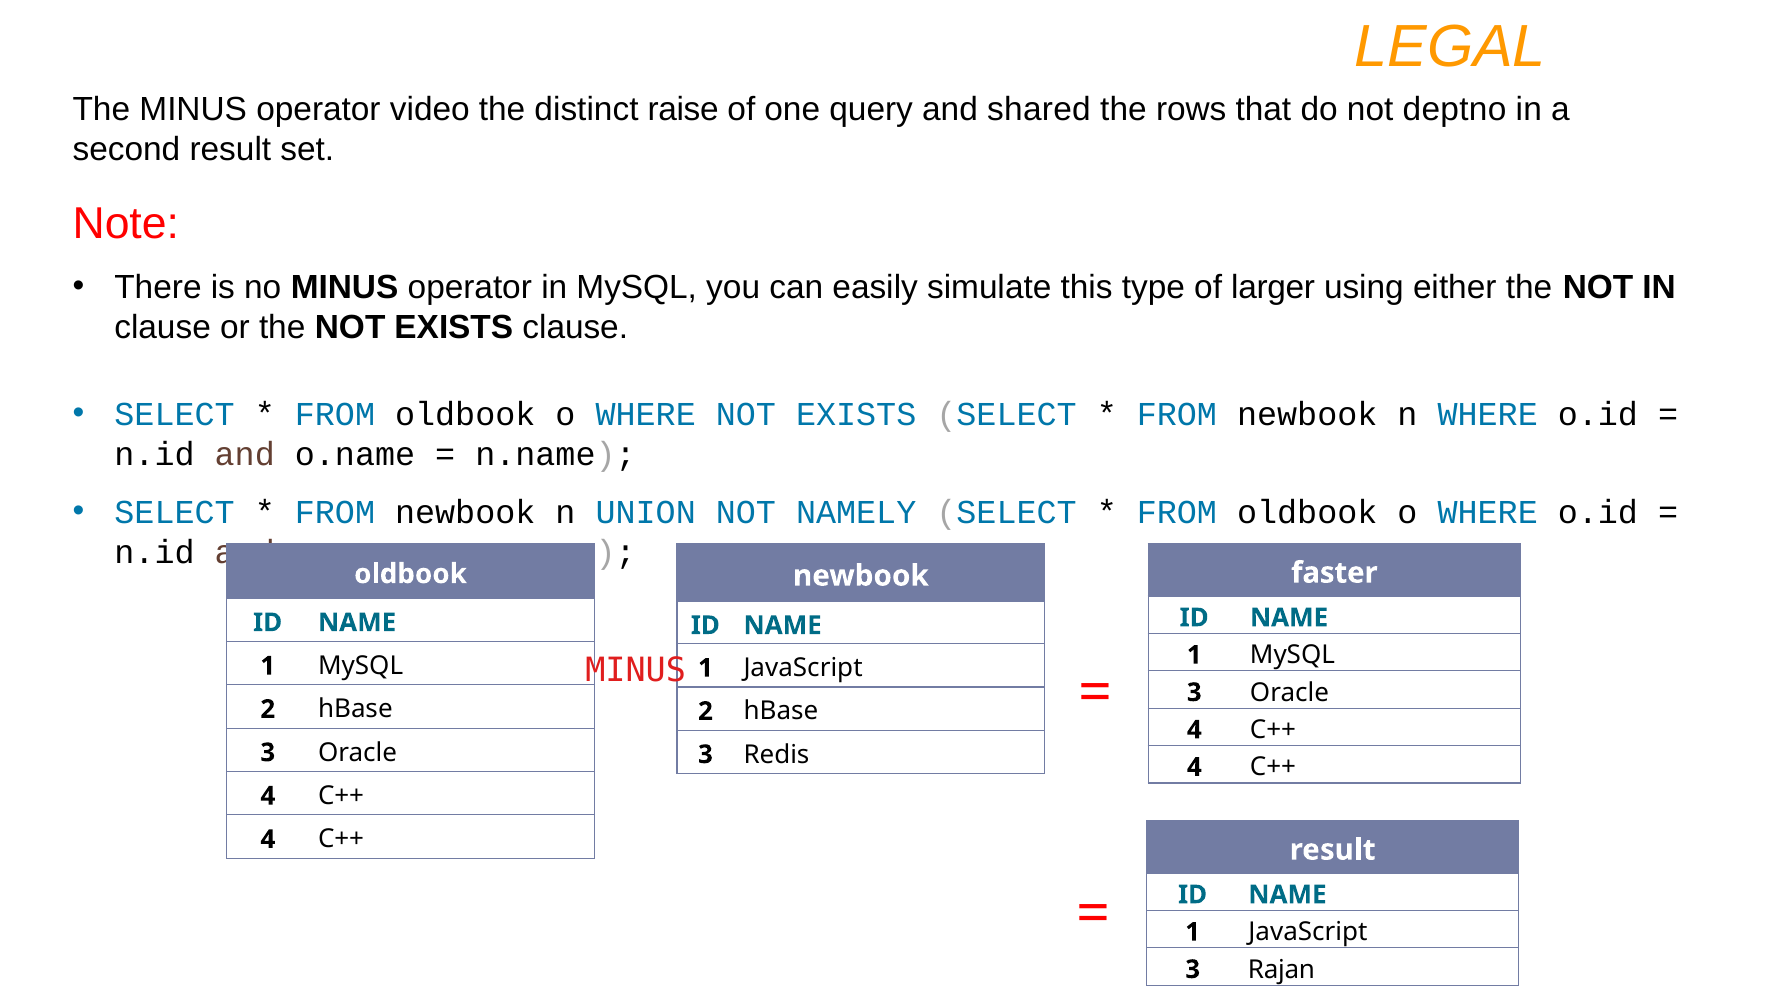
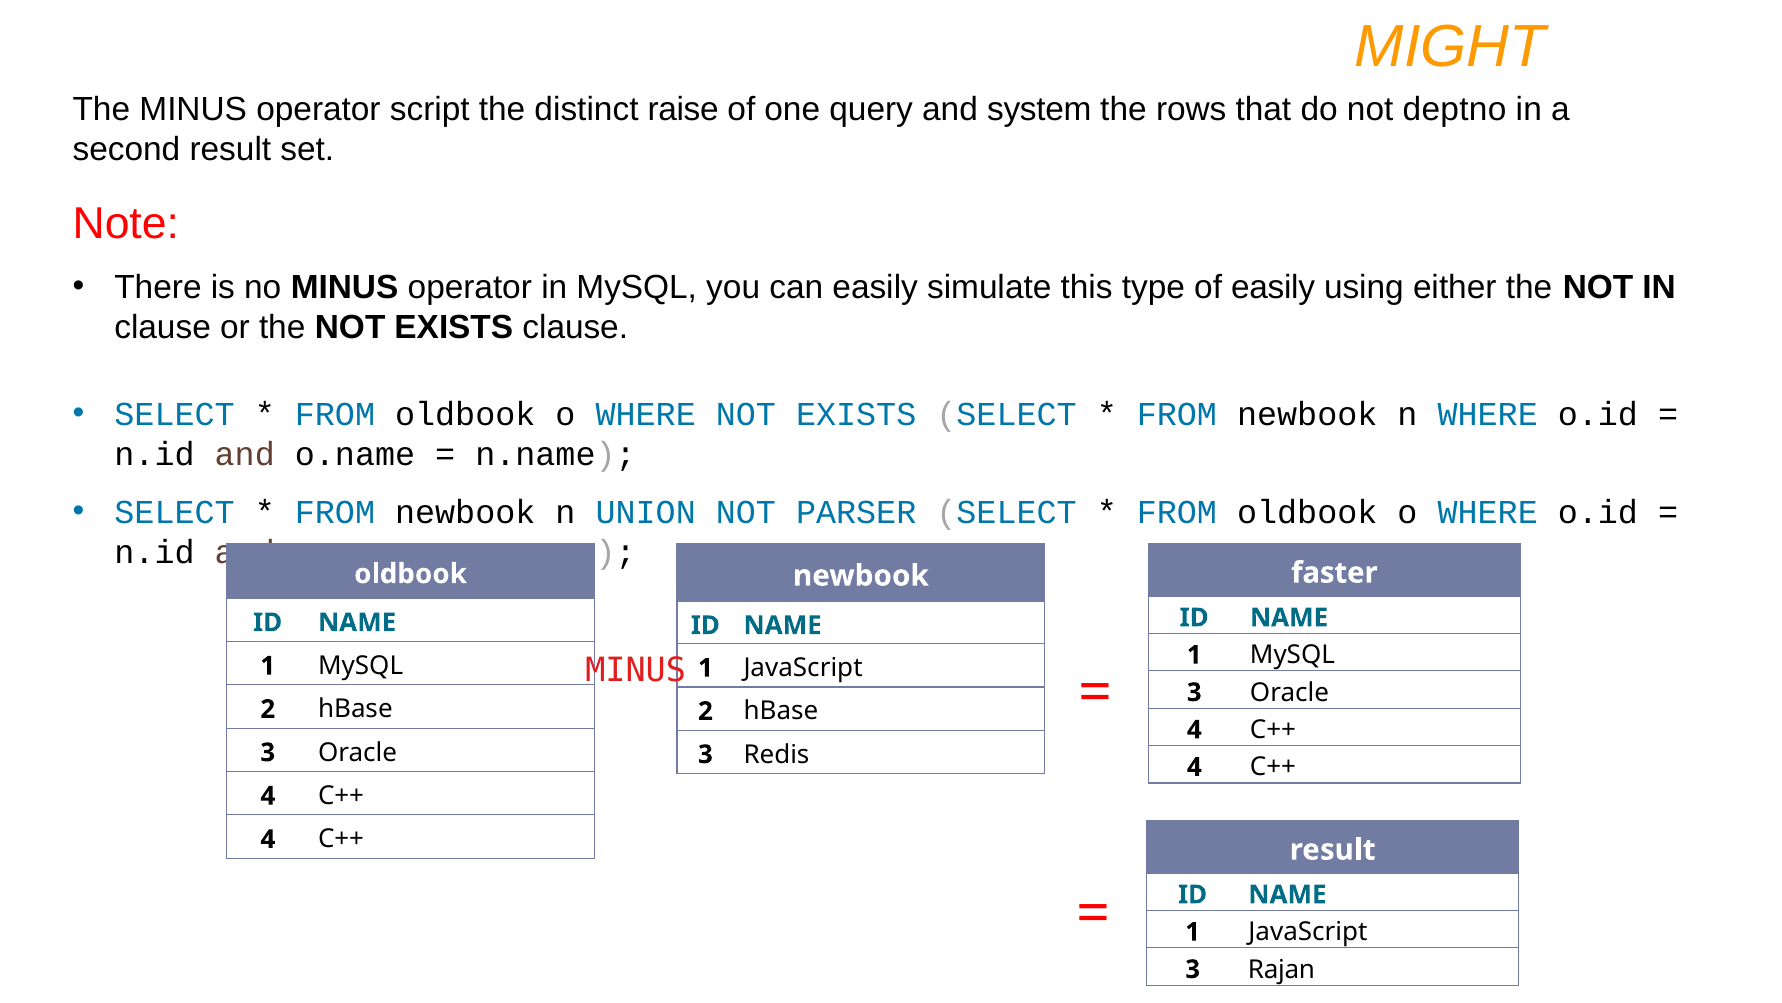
LEGAL: LEGAL -> MIGHT (1450, 46)
video: video -> script (430, 109)
shared: shared -> system (1039, 109)
of larger: larger -> easily (1273, 288)
NAMELY: NAMELY -> PARSER (856, 512)
